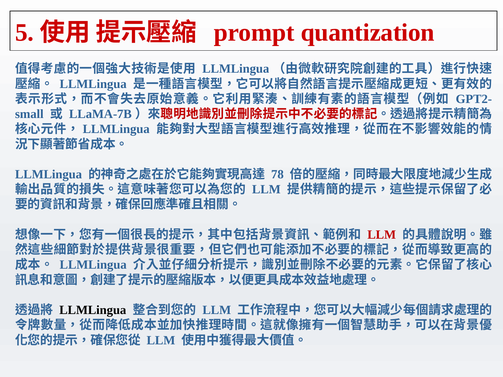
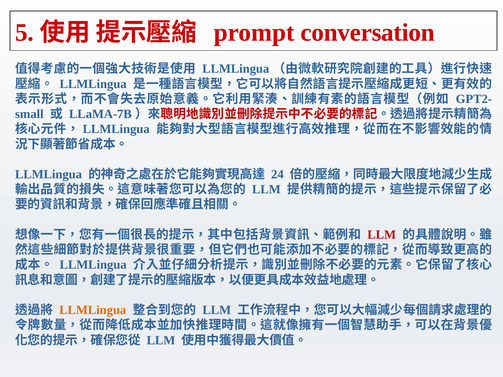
quantization: quantization -> conversation (368, 33)
78: 78 -> 24 (277, 174)
LLMLingua colour: black -> orange (93, 310)
